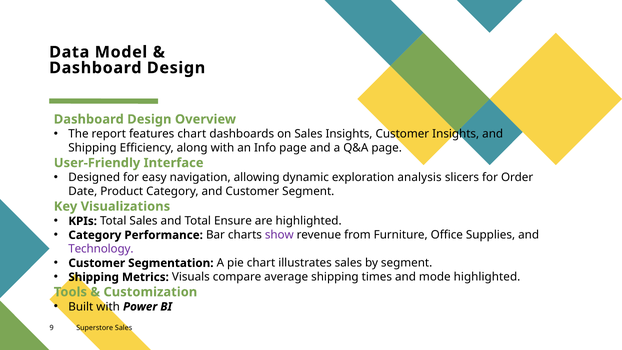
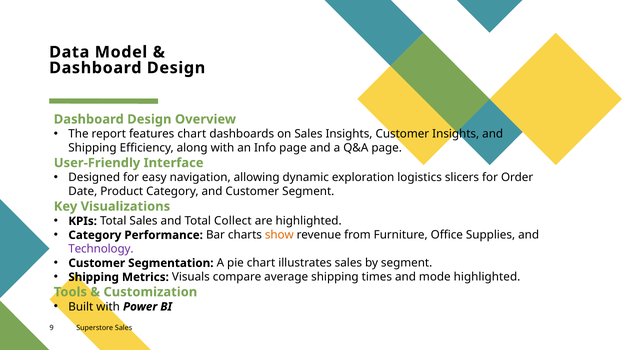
analysis: analysis -> logistics (420, 177)
Ensure: Ensure -> Collect (233, 221)
show colour: purple -> orange (279, 235)
